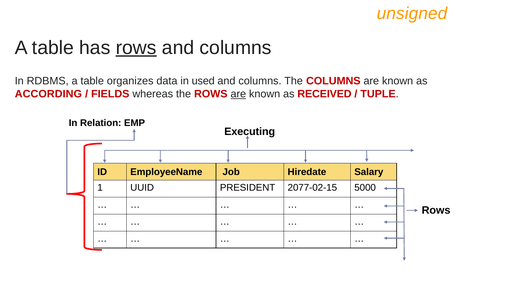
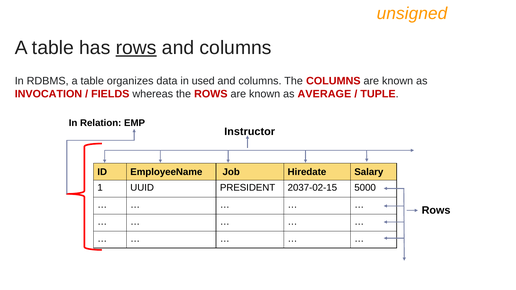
ACCORDING: ACCORDING -> INVOCATION (48, 94)
are underline: present -> none (238, 94)
RECEIVED: RECEIVED -> AVERAGE (324, 94)
Executing: Executing -> Instructor (250, 132)
2077-02-15: 2077-02-15 -> 2037-02-15 (312, 188)
